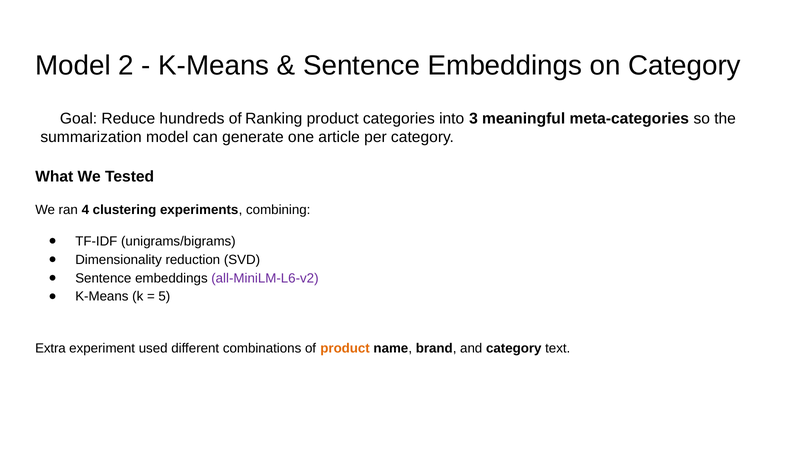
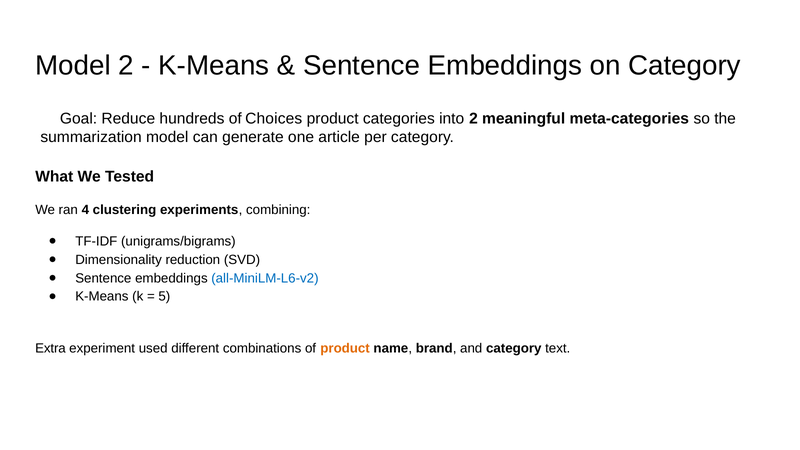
Ranking: Ranking -> Choices (274, 119)
into 3: 3 -> 2 (473, 119)
all-MiniLM-L6-v2 colour: purple -> blue (265, 278)
